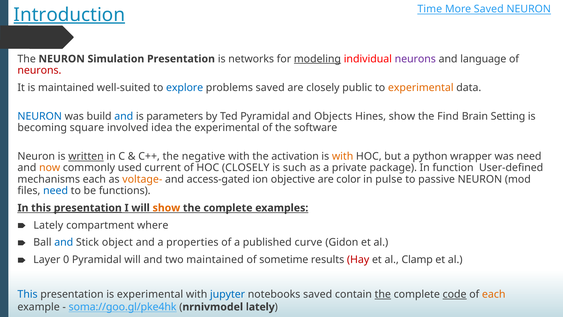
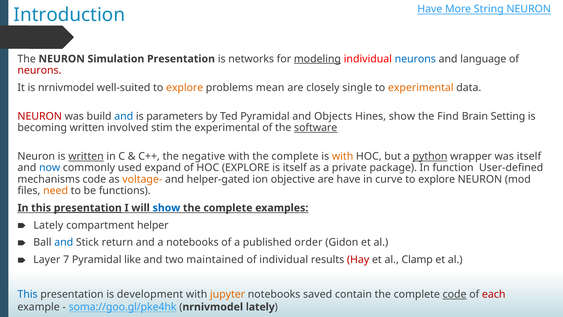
Time: Time -> Have (430, 9)
More Saved: Saved -> String (489, 9)
Introduction underline: present -> none (69, 15)
neurons colour: purple -> blue (415, 59)
is maintained: maintained -> nrnivmodel (66, 88)
explore colour: blue -> orange (185, 88)
problems saved: saved -> mean (270, 88)
public: public -> single (357, 88)
NEURON colour: blue -> red (40, 116)
becoming square: square -> written (87, 128)
idea: idea -> stim (162, 128)
software underline: none -> present (316, 128)
with the activation: activation -> complete (295, 156)
python underline: none -> present (430, 156)
was need: need -> itself (529, 156)
now colour: orange -> blue (50, 168)
current: current -> expand (163, 168)
HOC CLOSELY: CLOSELY -> EXPLORE (246, 168)
is such: such -> itself (295, 168)
mechanisms each: each -> code (94, 179)
access-gated: access-gated -> helper-gated (218, 179)
are color: color -> have (348, 179)
pulse: pulse -> curve (389, 179)
passive: passive -> explore (437, 179)
need colour: blue -> orange (56, 190)
show colour: orange -> blue (166, 208)
where: where -> helper (153, 225)
object: object -> return (117, 242)
a properties: properties -> notebooks (192, 242)
curve: curve -> order (308, 242)
0: 0 -> 7 (66, 260)
Pyramidal will: will -> like (133, 260)
of sometime: sometime -> individual (284, 260)
is experimental: experimental -> development (150, 294)
jupyter colour: blue -> orange (228, 294)
the underline: present -> none (383, 294)
each colour: orange -> red (494, 294)
